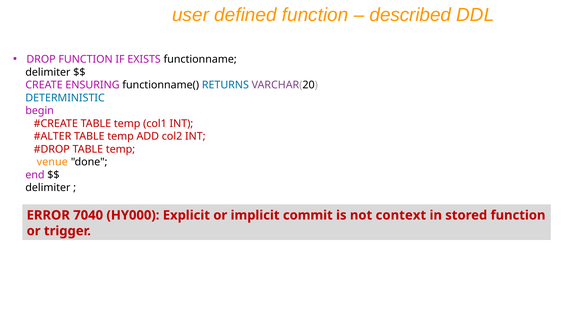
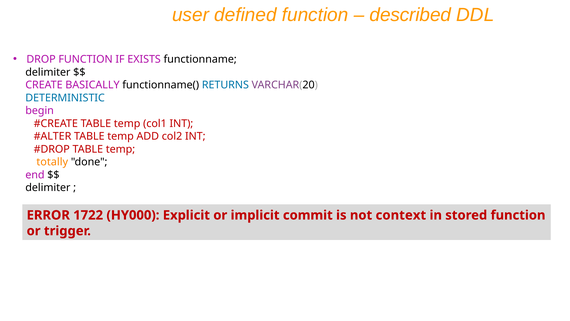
ENSURING: ENSURING -> BASICALLY (92, 85)
venue: venue -> totally (52, 162)
7040: 7040 -> 1722 (88, 215)
